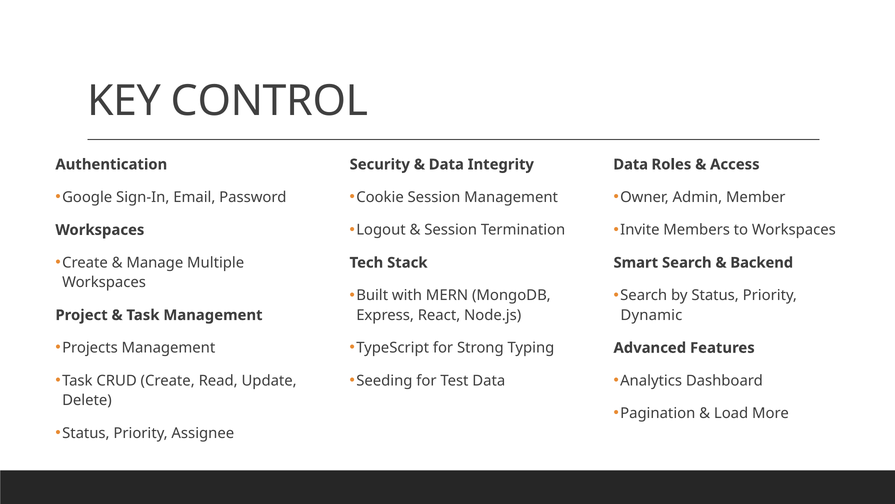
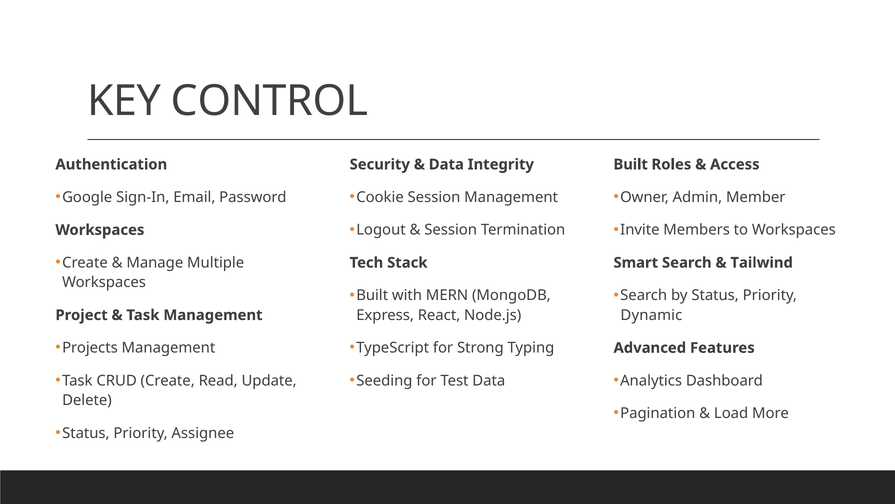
Data: Data -> Built (631, 164)
Backend: Backend -> Tailwind (762, 262)
